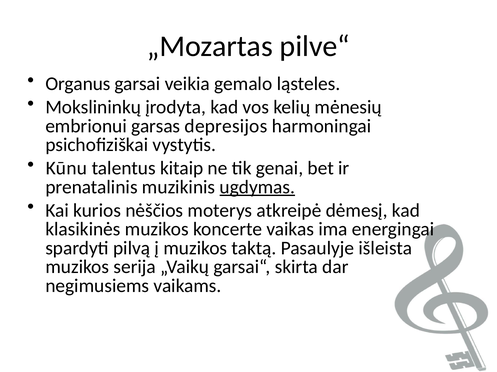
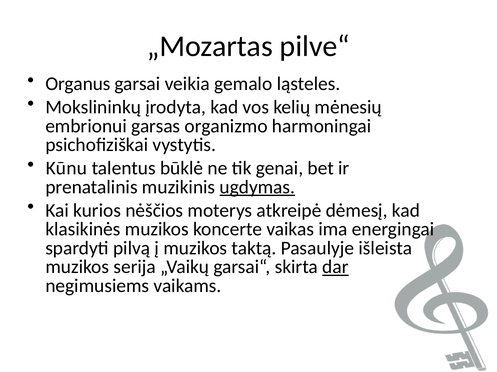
depresijos: depresijos -> organizmo (226, 126)
kitaip: kitaip -> būklė (182, 169)
dar underline: none -> present (335, 267)
